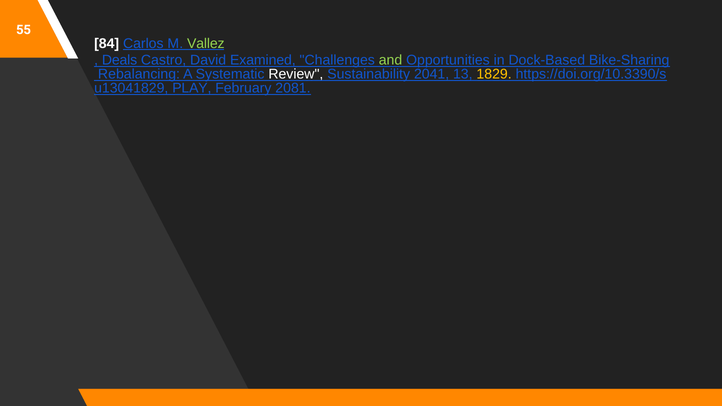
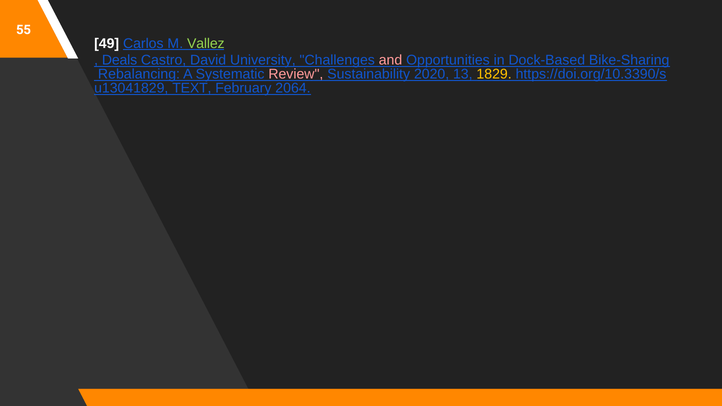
84: 84 -> 49 (107, 43)
Examined: Examined -> University (263, 60)
and colour: light green -> pink (390, 60)
Review colour: white -> pink (296, 74)
2041: 2041 -> 2020 (432, 74)
PLAY: PLAY -> TEXT (192, 88)
2081: 2081 -> 2064 (293, 88)
